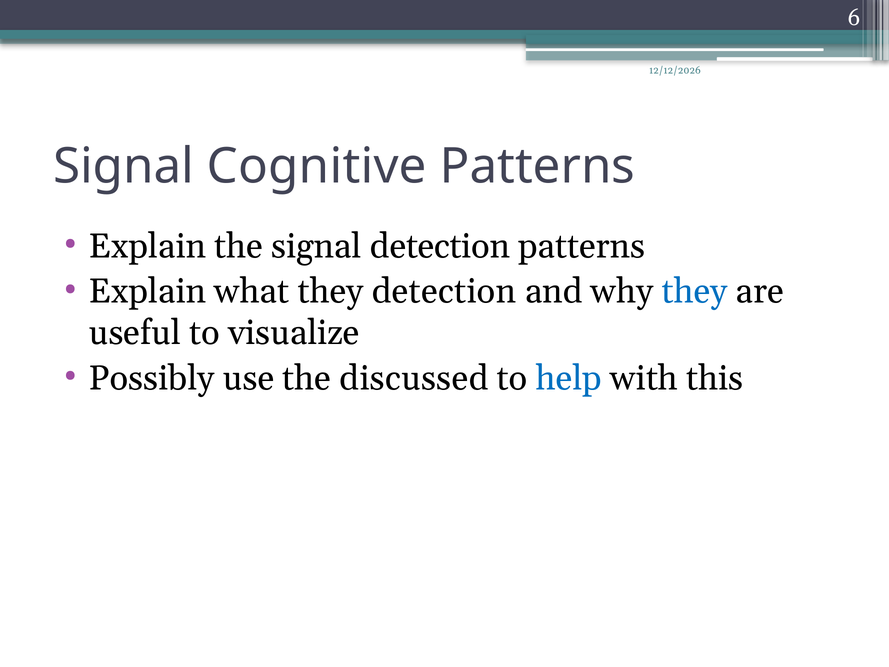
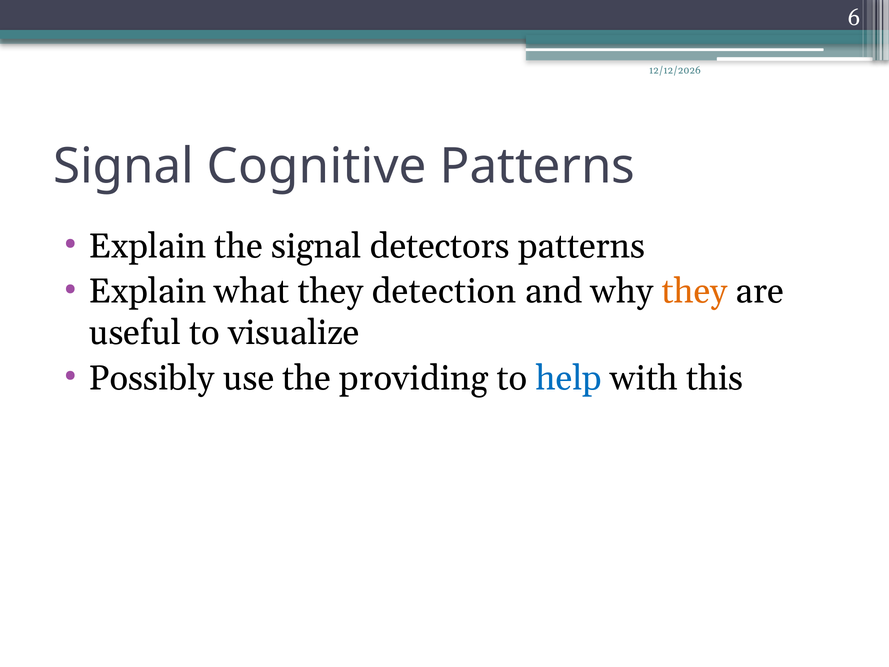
signal detection: detection -> detectors (440, 246)
they colour: blue -> orange (695, 291)
discussed: discussed -> providing (414, 378)
